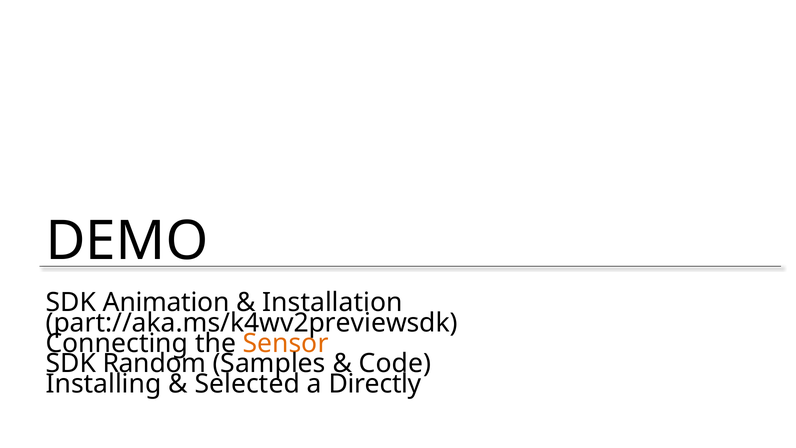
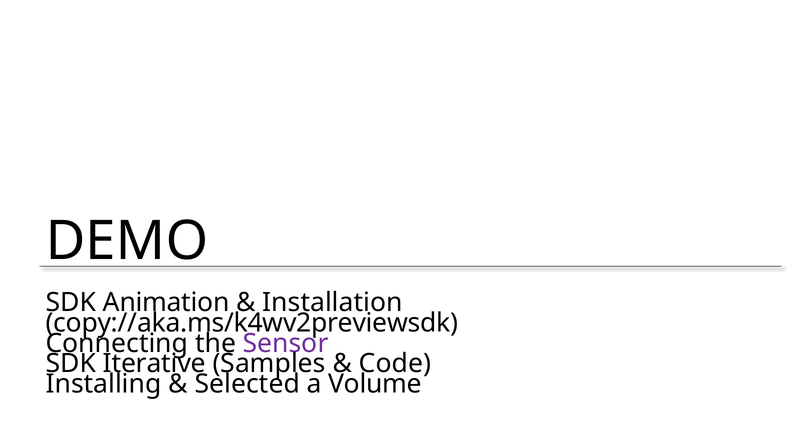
part://aka.ms/k4wv2previewsdk: part://aka.ms/k4wv2previewsdk -> copy://aka.ms/k4wv2previewsdk (252, 323)
Sensor colour: orange -> purple (286, 343)
Random: Random -> Iterative (154, 363)
Directly: Directly -> Volume (375, 384)
